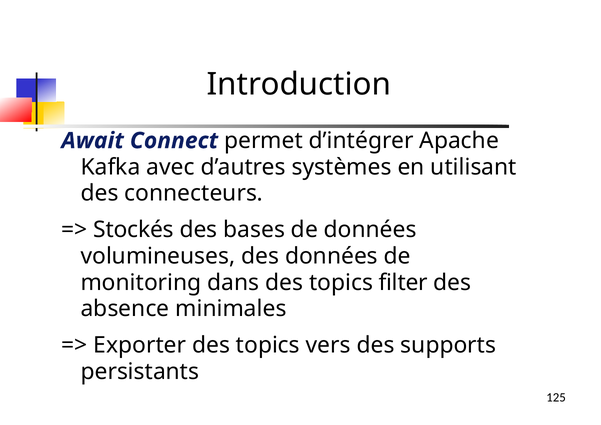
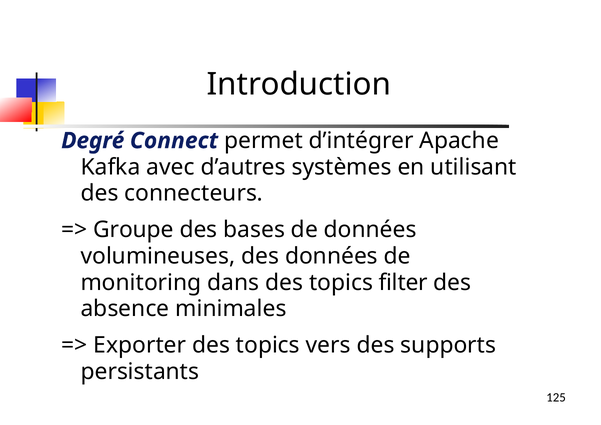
Await: Await -> Degré (93, 141)
Stockés: Stockés -> Groupe (134, 230)
